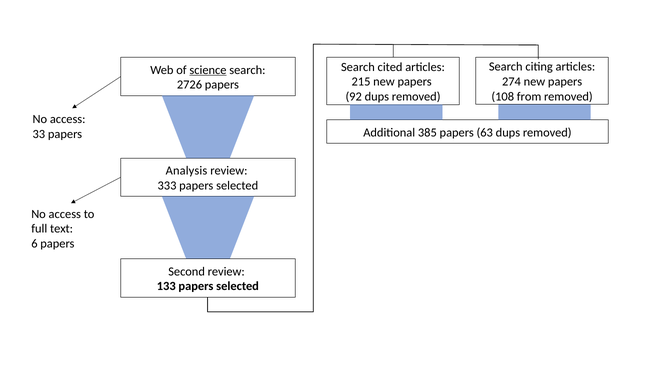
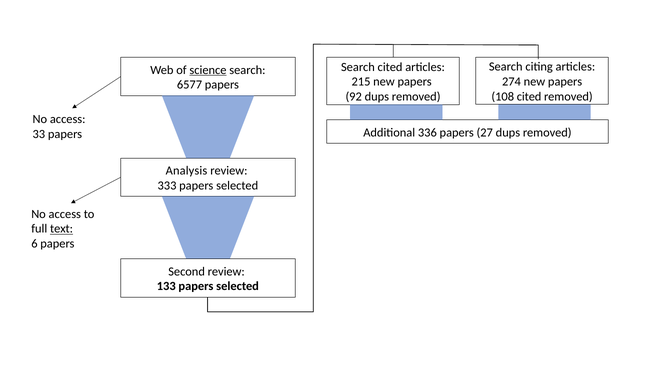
2726: 2726 -> 6577 (189, 85)
108 from: from -> cited (529, 97)
385: 385 -> 336 (427, 132)
63: 63 -> 27 (485, 132)
text underline: none -> present (62, 229)
